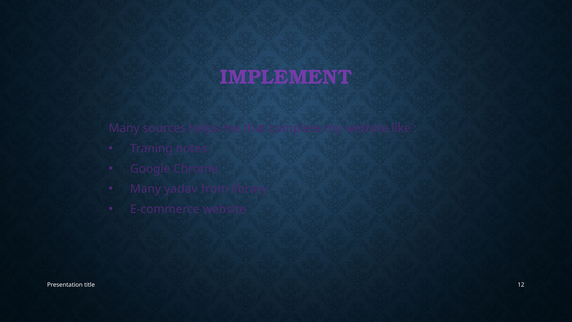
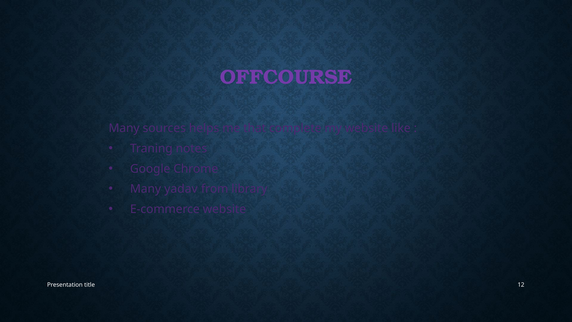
IMPLEMENT: IMPLEMENT -> OFFCOURSE (286, 77)
